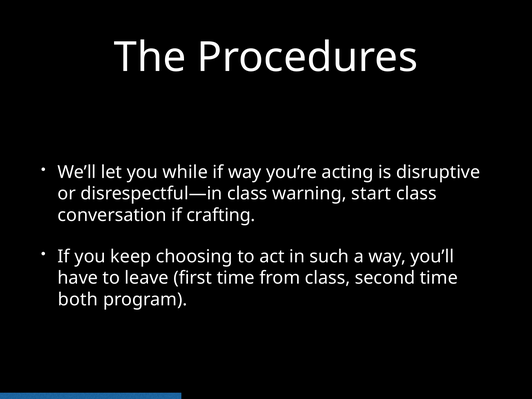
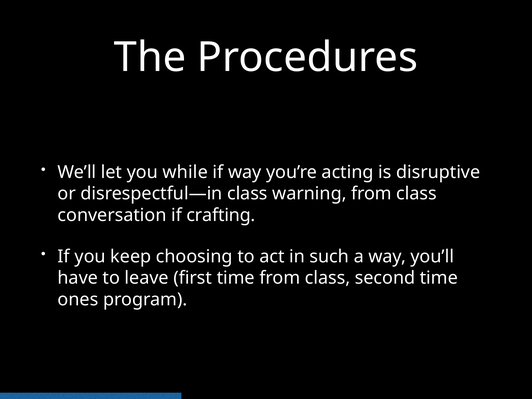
warning start: start -> from (371, 194)
both: both -> ones (78, 300)
